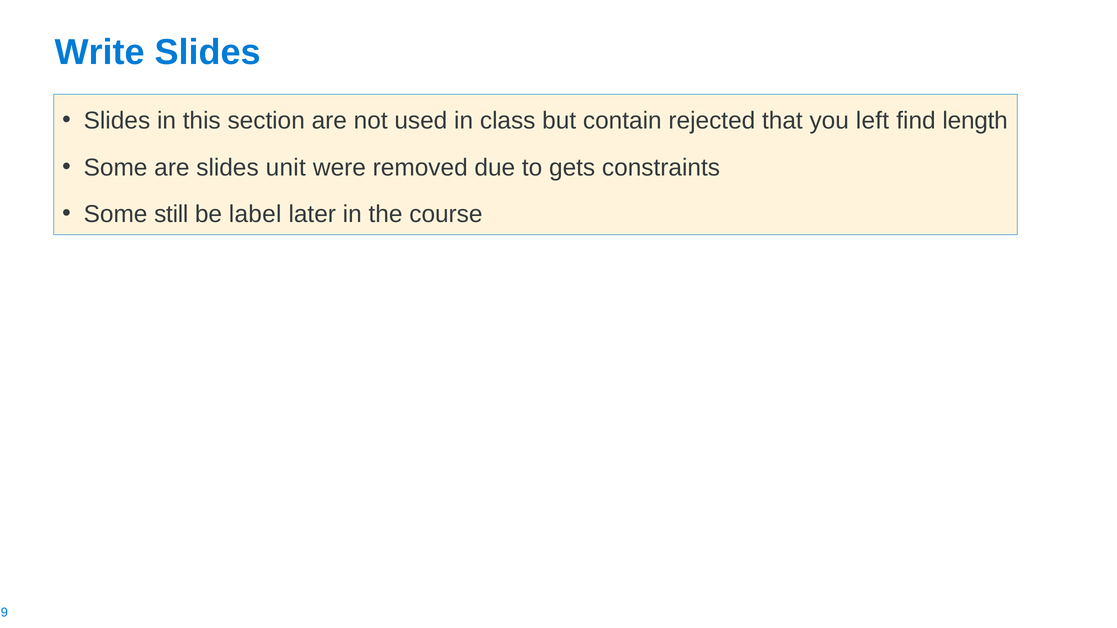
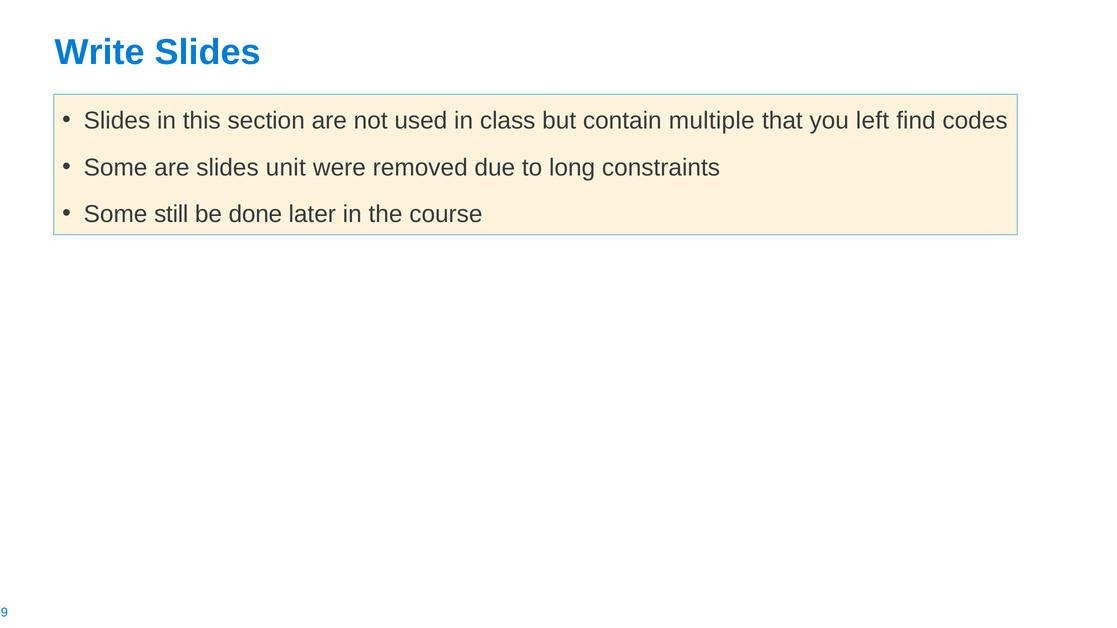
rejected: rejected -> multiple (712, 121)
length: length -> codes (975, 121)
gets: gets -> long (572, 168)
label: label -> done (255, 214)
